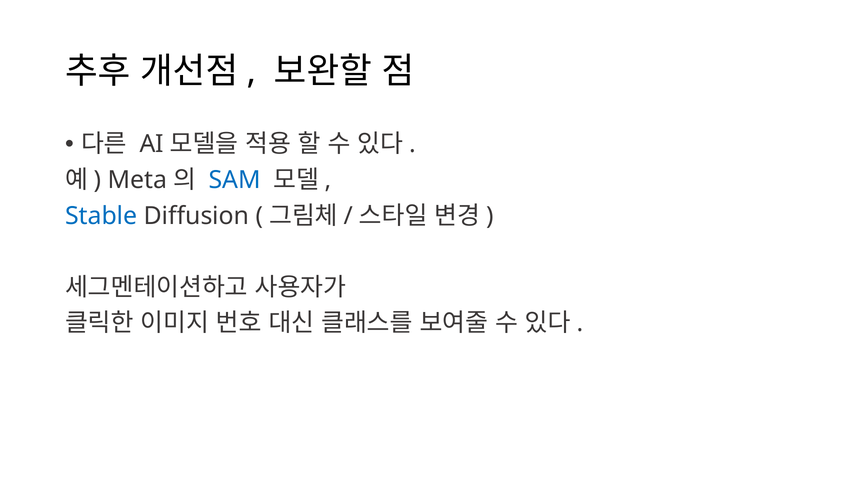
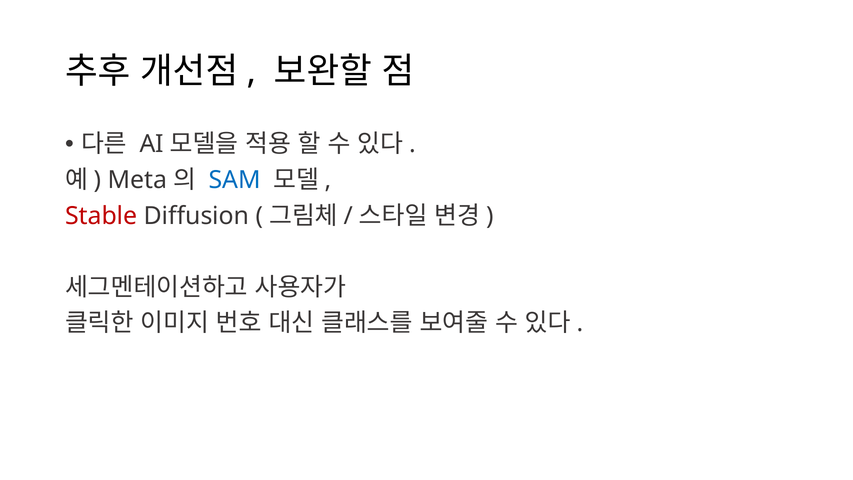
Stable colour: blue -> red (101, 216)
